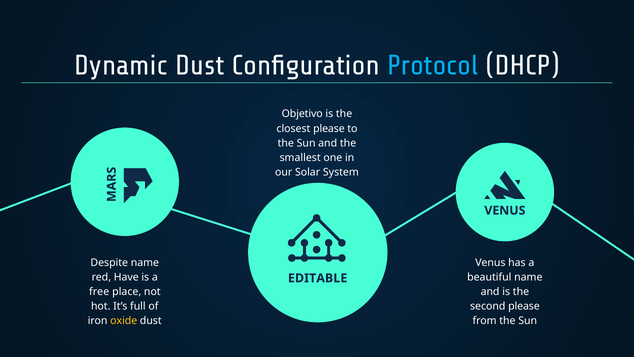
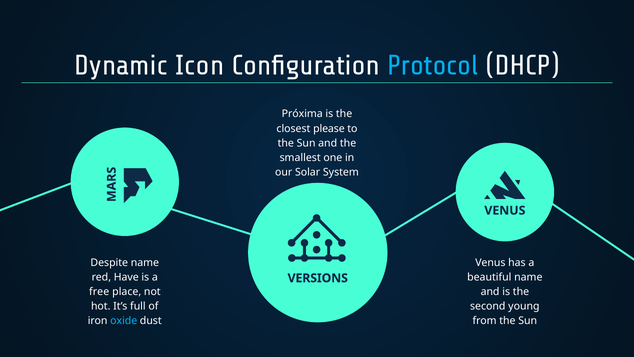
Dynamic Dust: Dust -> Icon (200, 65)
Objetivo: Objetivo -> Próxima (302, 114)
EDITABLE: EDITABLE -> VERSIONS (318, 278)
second please: please -> young (524, 306)
oxide colour: yellow -> light blue (124, 321)
